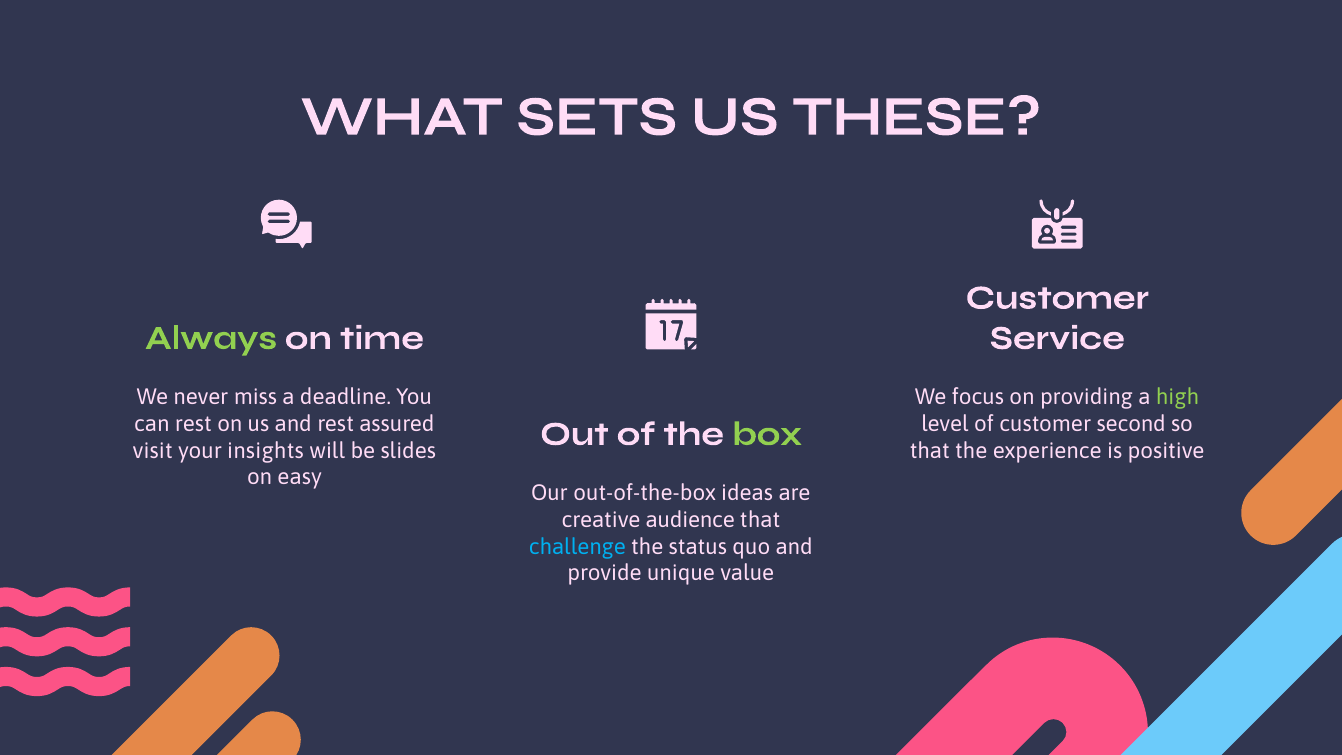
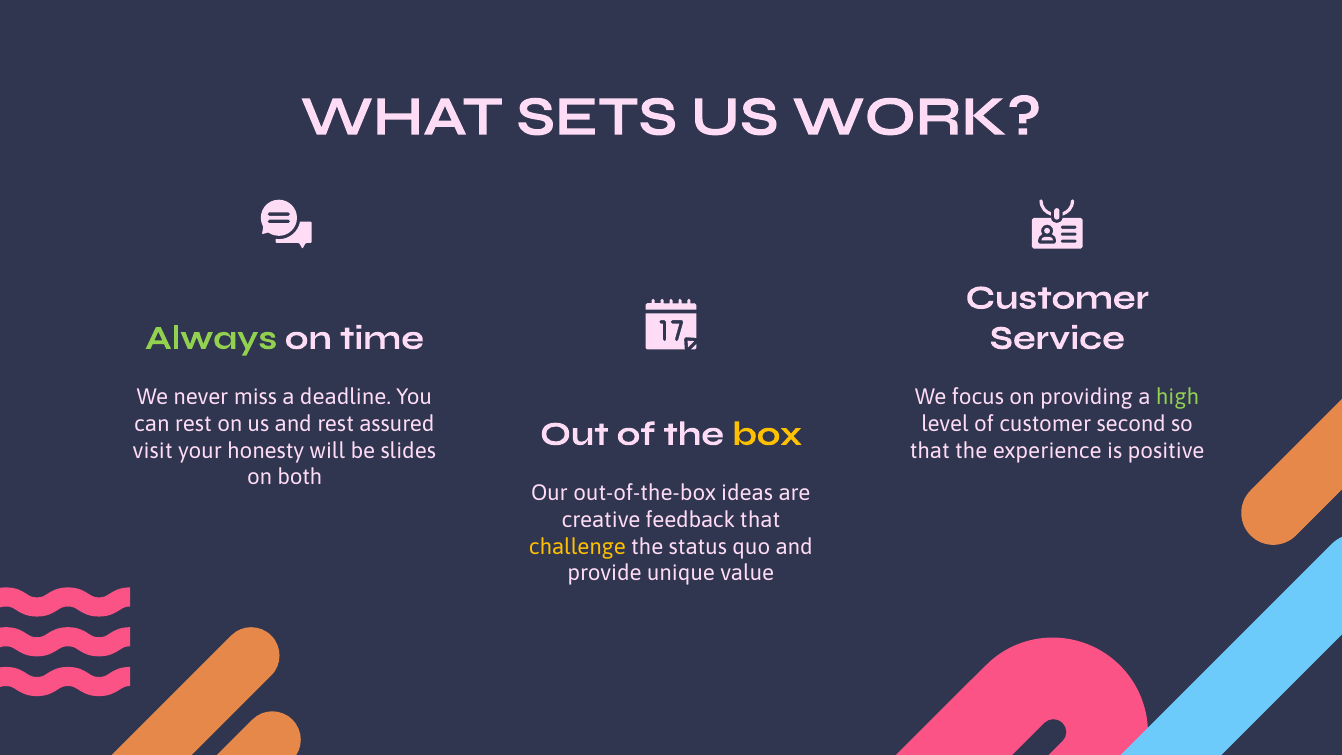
THESE: THESE -> WORK (917, 116)
box colour: light green -> yellow (767, 434)
insights: insights -> honesty (266, 451)
easy: easy -> both (300, 478)
audience: audience -> feedback (690, 520)
challenge colour: light blue -> yellow (577, 547)
